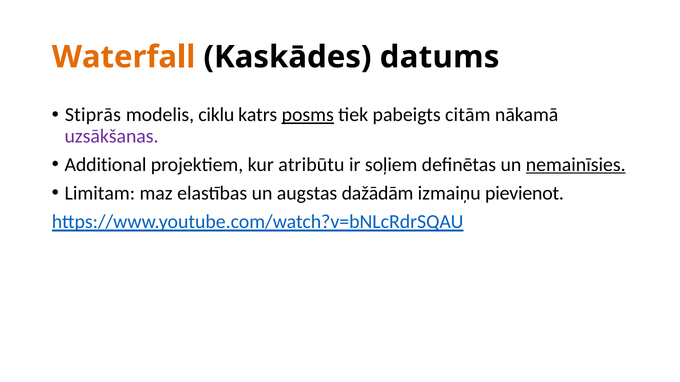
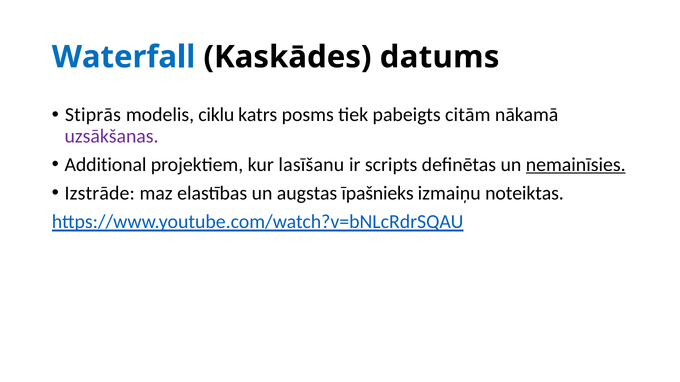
Waterfall colour: orange -> blue (124, 57)
posms underline: present -> none (308, 115)
atribūtu: atribūtu -> lasīšanu (311, 165)
soļiem: soļiem -> scripts (391, 165)
Limitam: Limitam -> Izstrāde (100, 193)
dažādām: dažādām -> īpašnieks (378, 193)
pievienot: pievienot -> noteiktas (524, 193)
